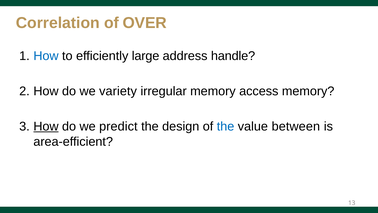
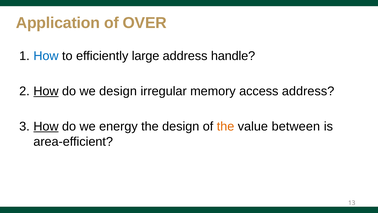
Correlation: Correlation -> Application (58, 23)
How underline: none -> present (46, 91)
we variety: variety -> design (118, 91)
access memory: memory -> address (308, 91)
predict: predict -> energy (118, 126)
the colour: blue -> orange (226, 126)
